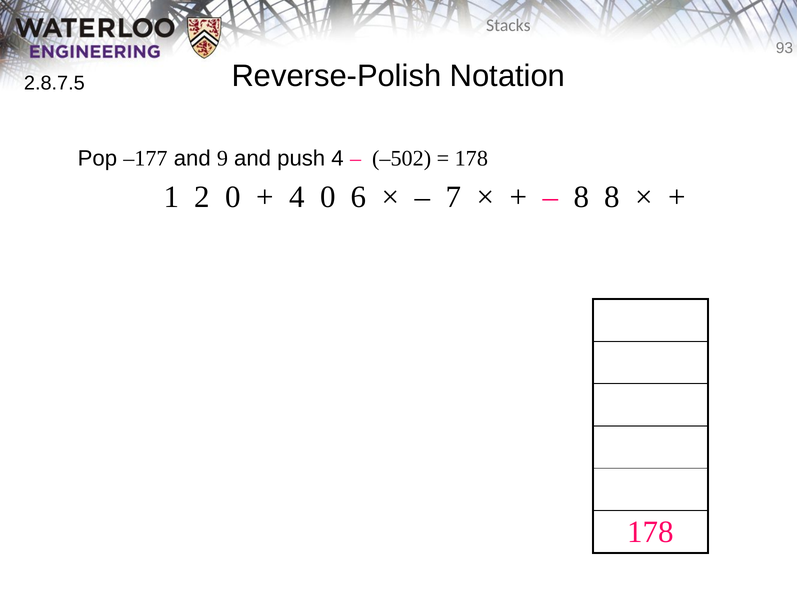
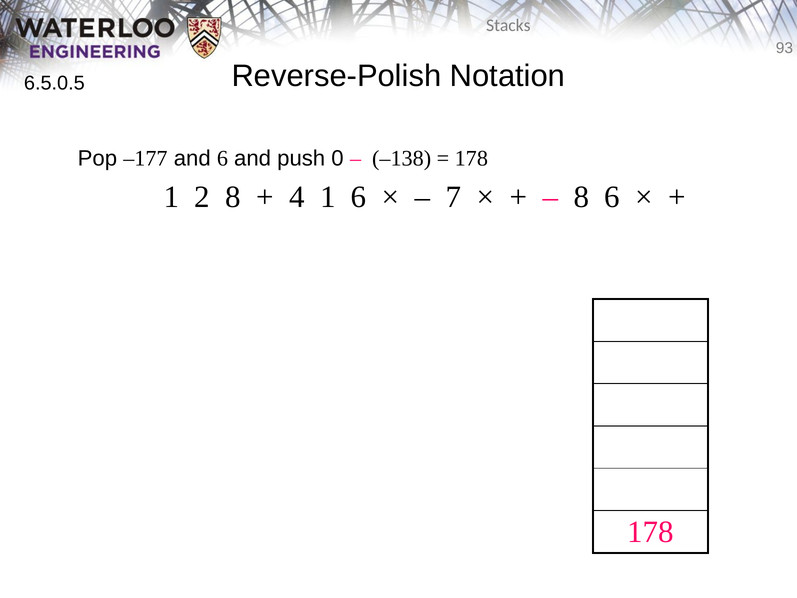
2.8.7.5: 2.8.7.5 -> 6.5.0.5 (54, 83)
and 9: 9 -> 6 (222, 158)
push 4: 4 -> 0 (337, 158)
–502: –502 -> –138 (402, 158)
2 0: 0 -> 8 (233, 197)
4 0: 0 -> 1 (328, 197)
8 8: 8 -> 6 (612, 197)
